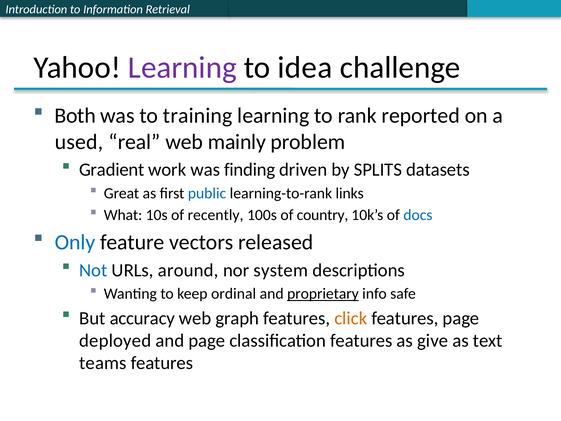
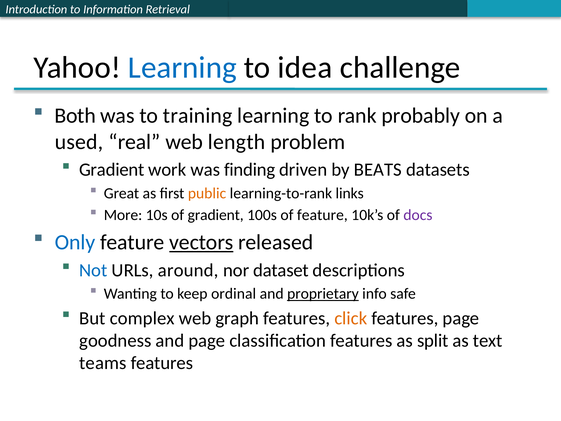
Learning colour: purple -> blue (182, 68)
reported: reported -> probably (421, 116)
mainly: mainly -> length (237, 142)
SPLITS: SPLITS -> BEATS (378, 170)
public colour: blue -> orange (207, 193)
What: What -> More (123, 215)
of recently: recently -> gradient (216, 215)
of country: country -> feature (322, 215)
docs colour: blue -> purple (418, 215)
vectors underline: none -> present (201, 242)
system: system -> dataset (281, 270)
accuracy: accuracy -> complex (142, 318)
deployed: deployed -> goodness (115, 340)
give: give -> split (433, 340)
